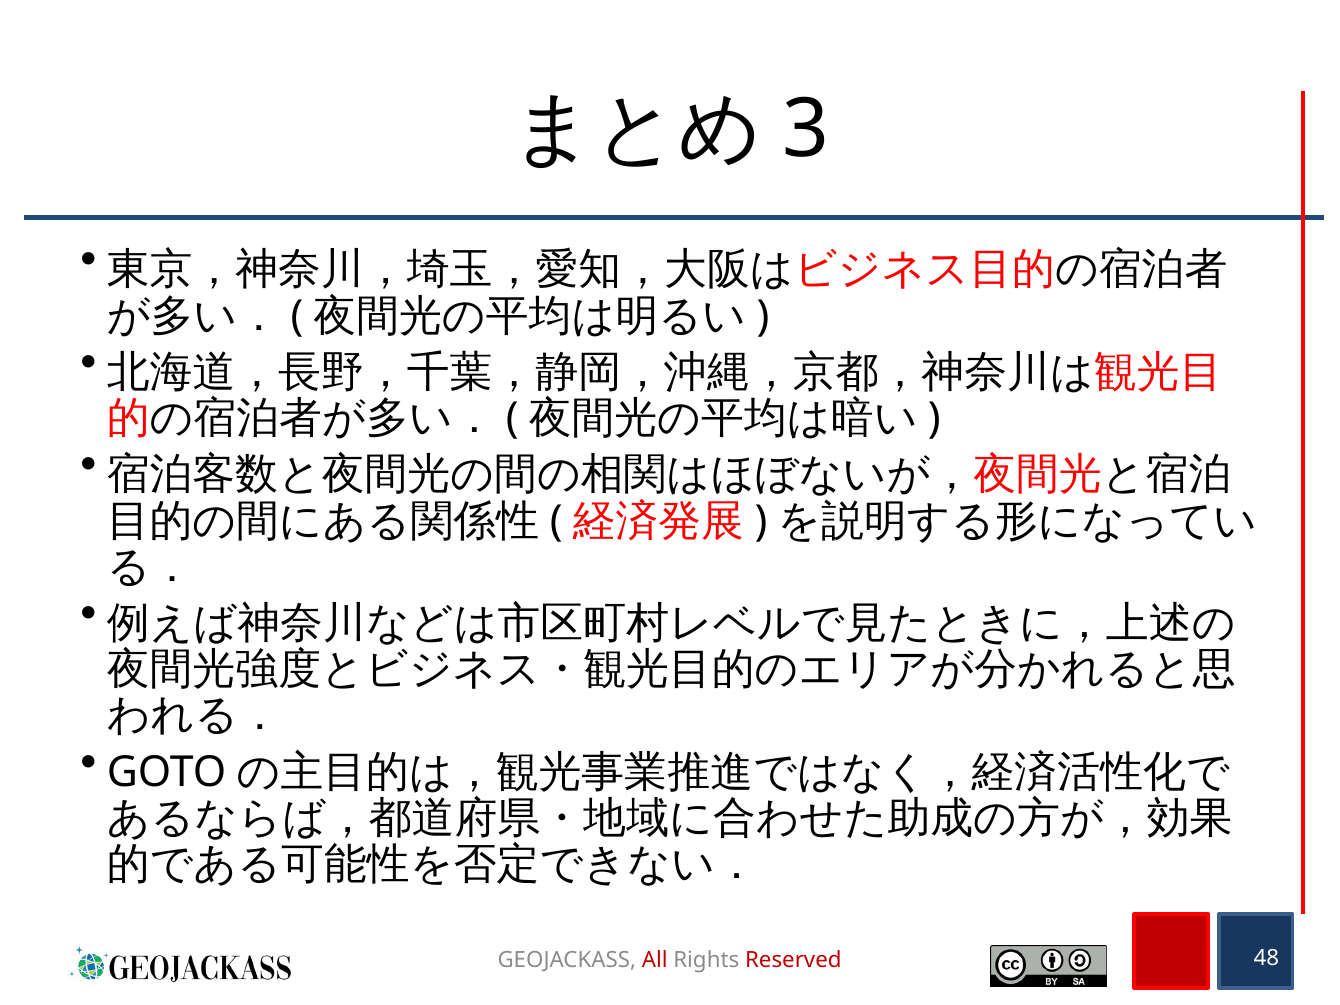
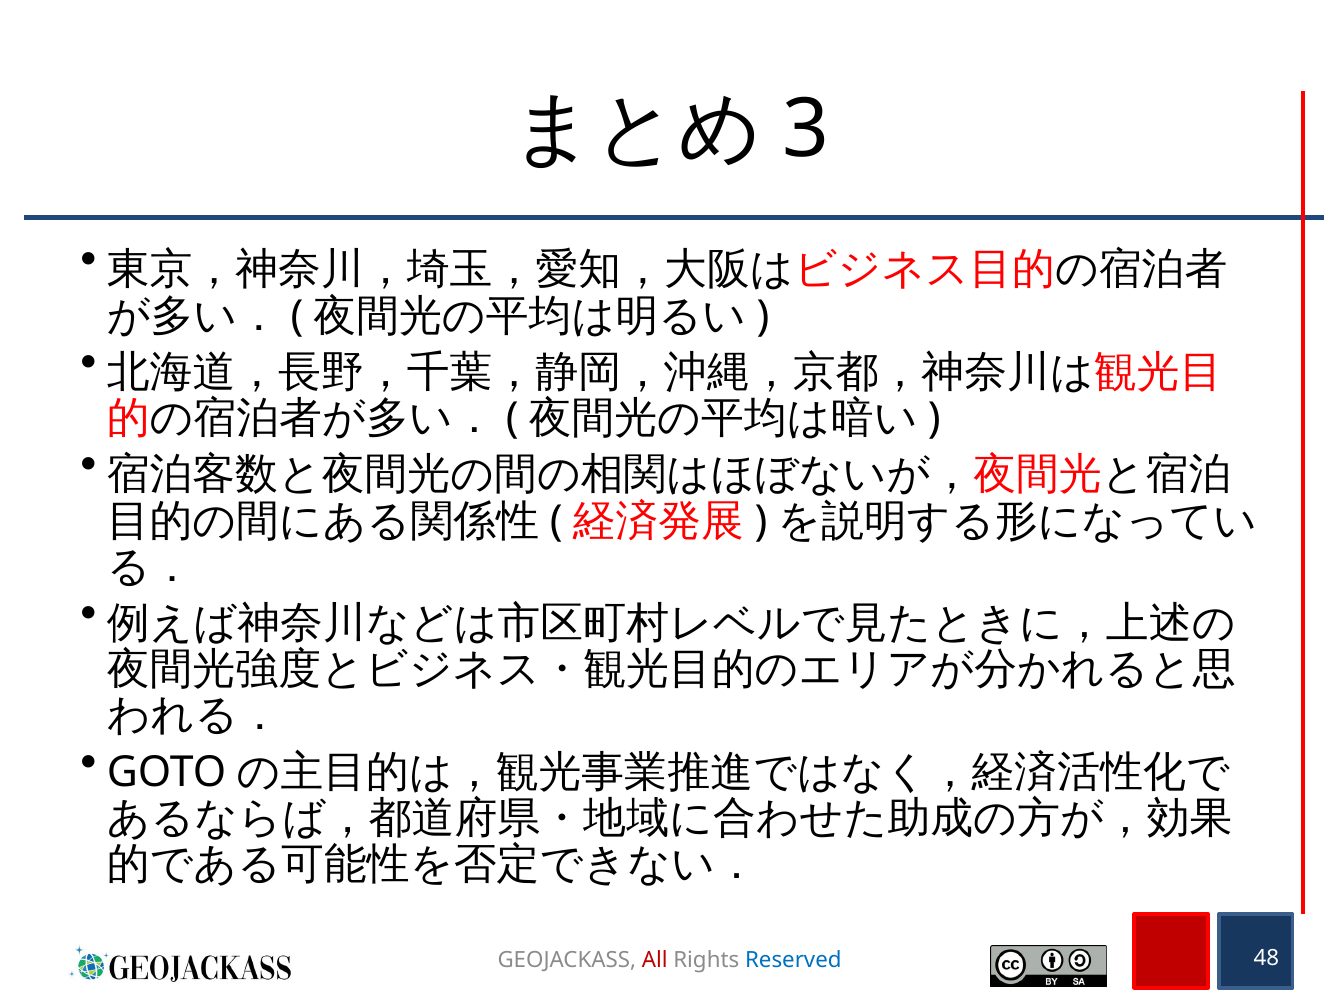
Reserved colour: red -> blue (793, 960)
